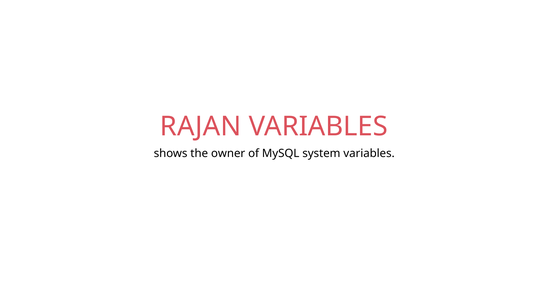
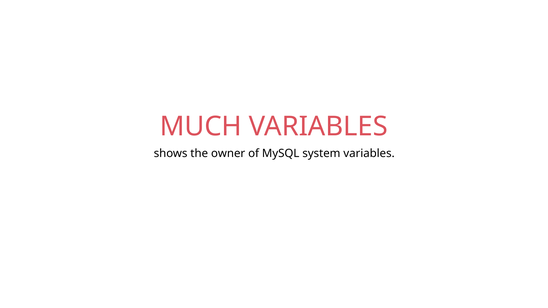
RAJAN: RAJAN -> MUCH (201, 127)
